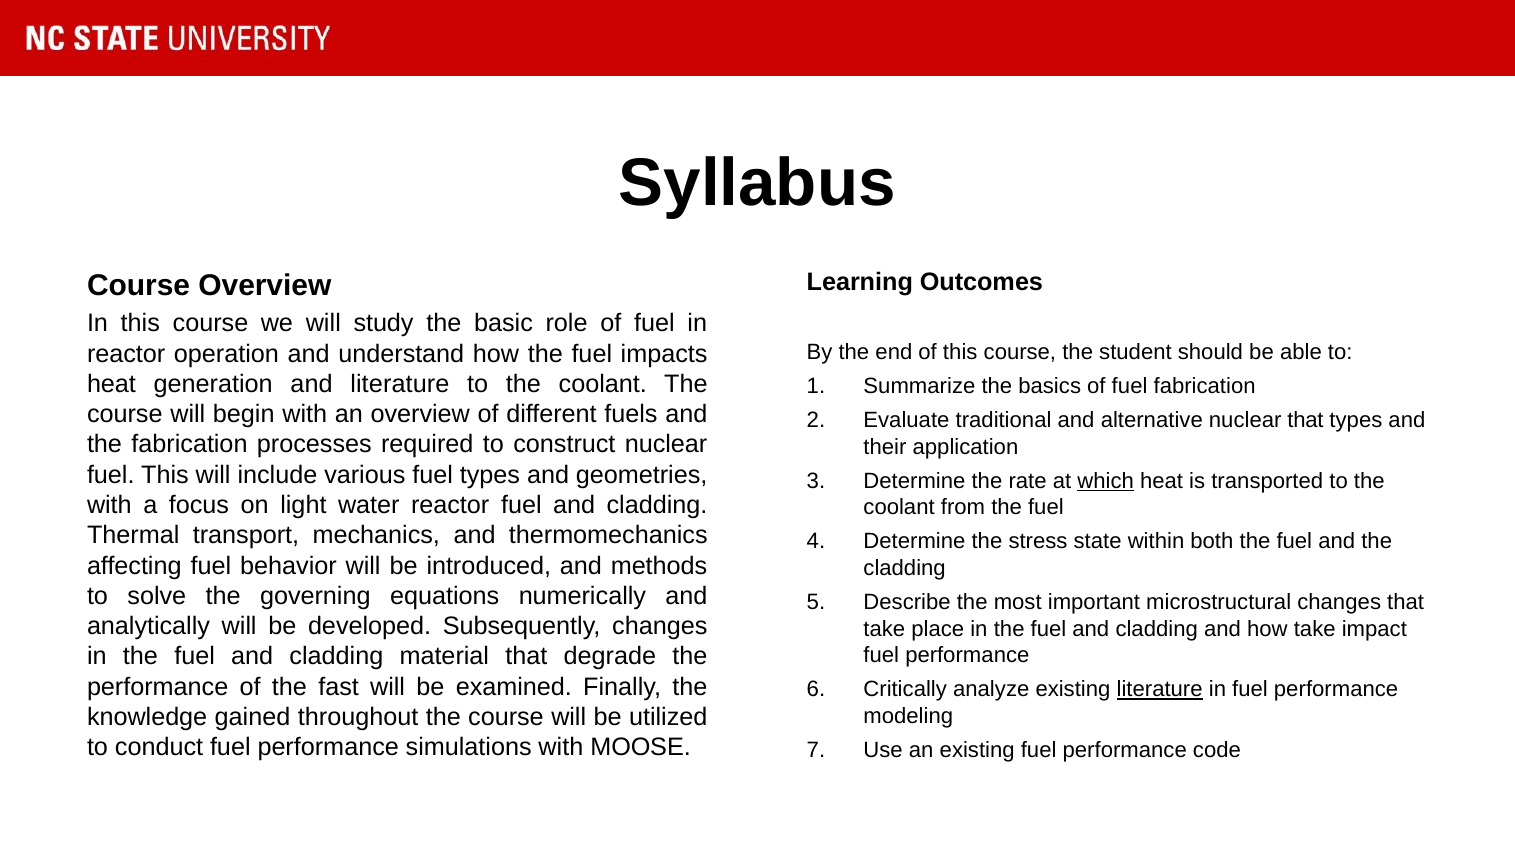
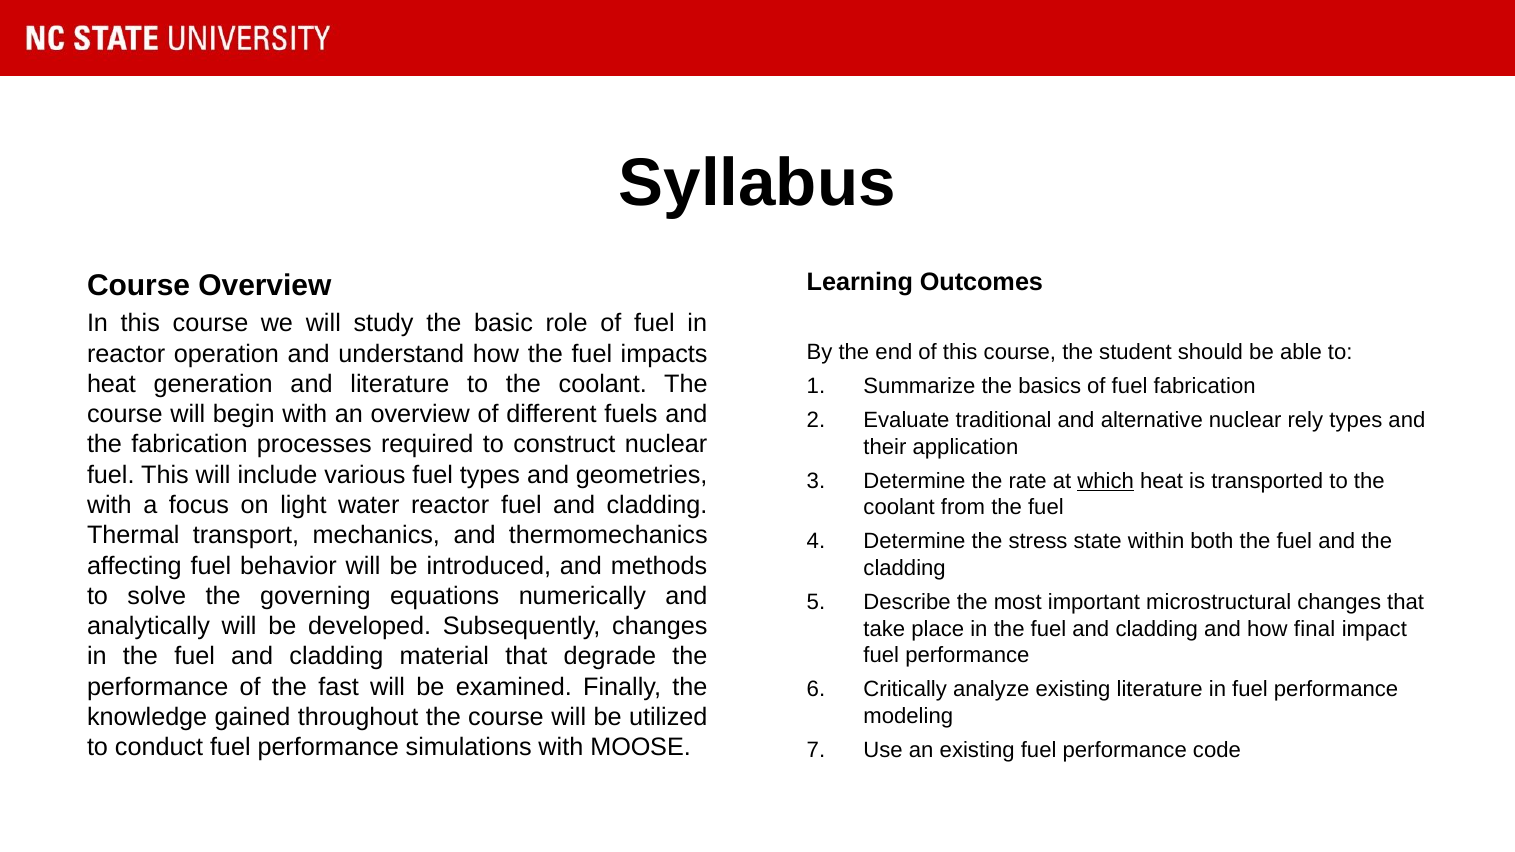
nuclear that: that -> rely (1305, 421)
how take: take -> final (1315, 629)
literature underline: present -> none (1160, 690)
